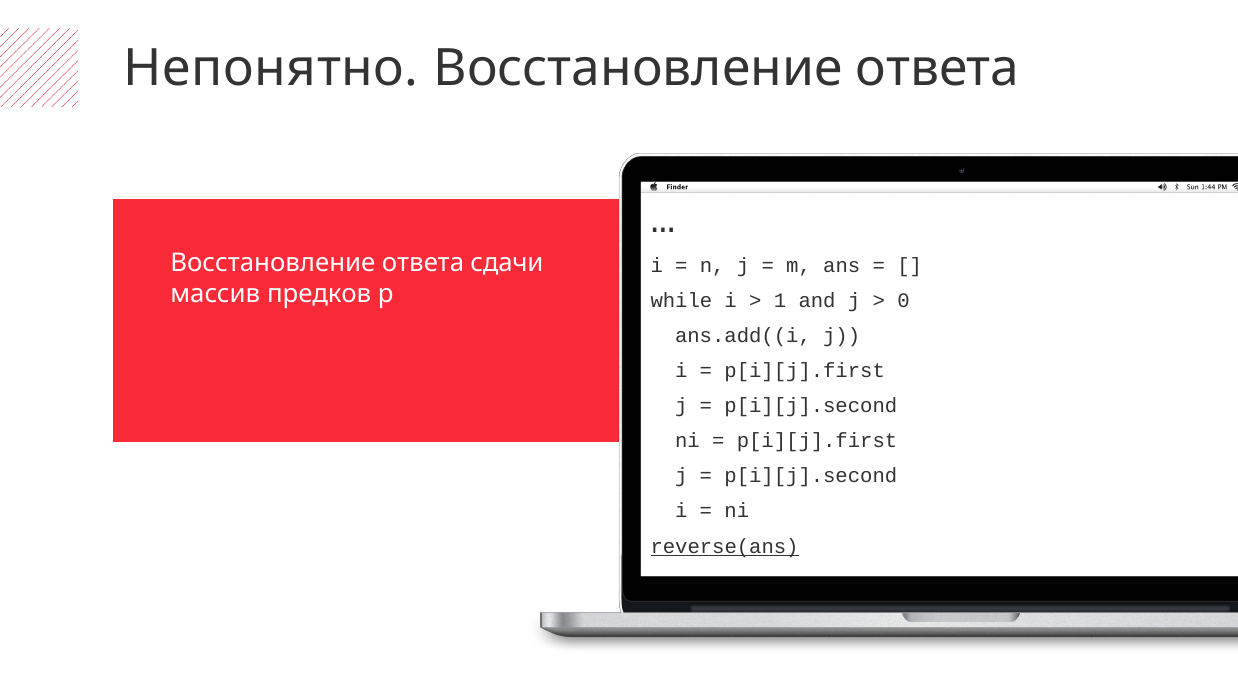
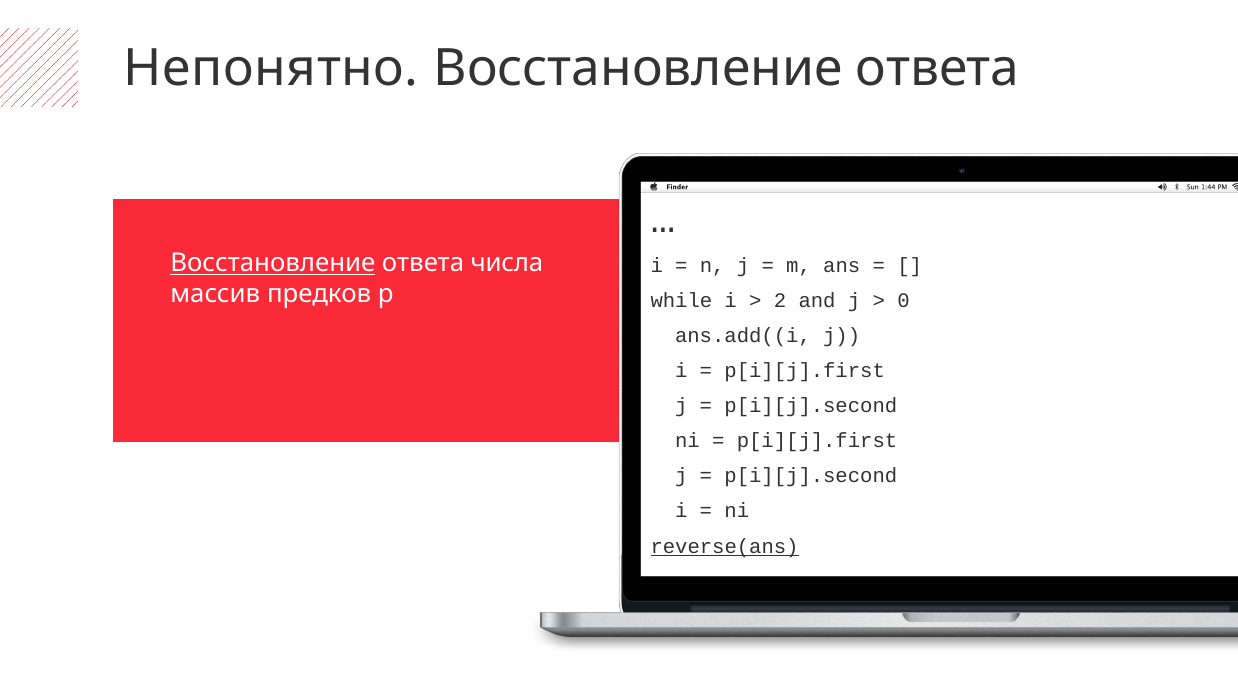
Восстановление underline: none -> present (273, 263)
сдачи: сдачи -> числа (507, 263)
1: 1 -> 2 (780, 301)
